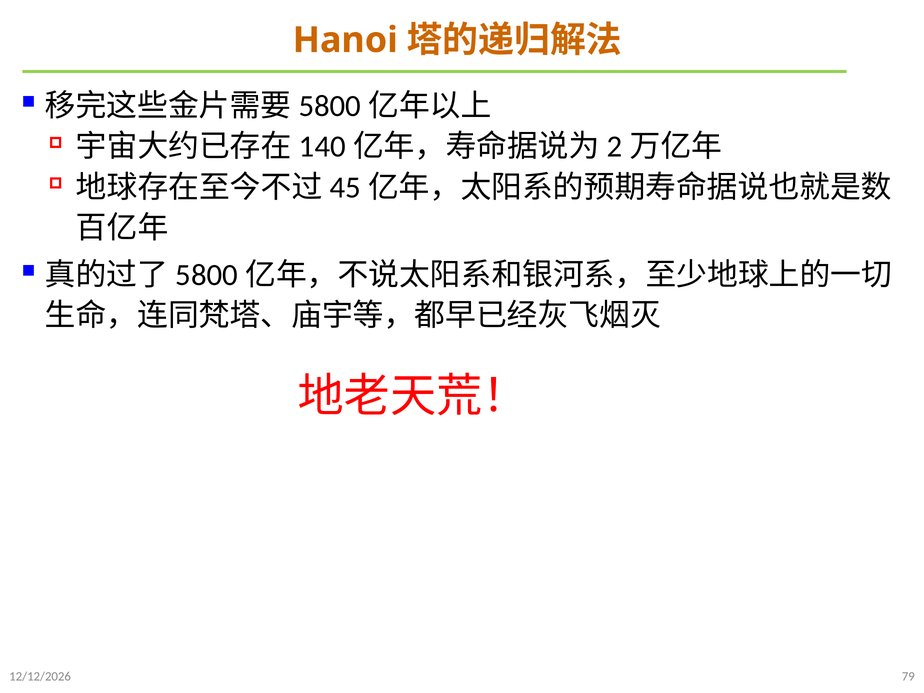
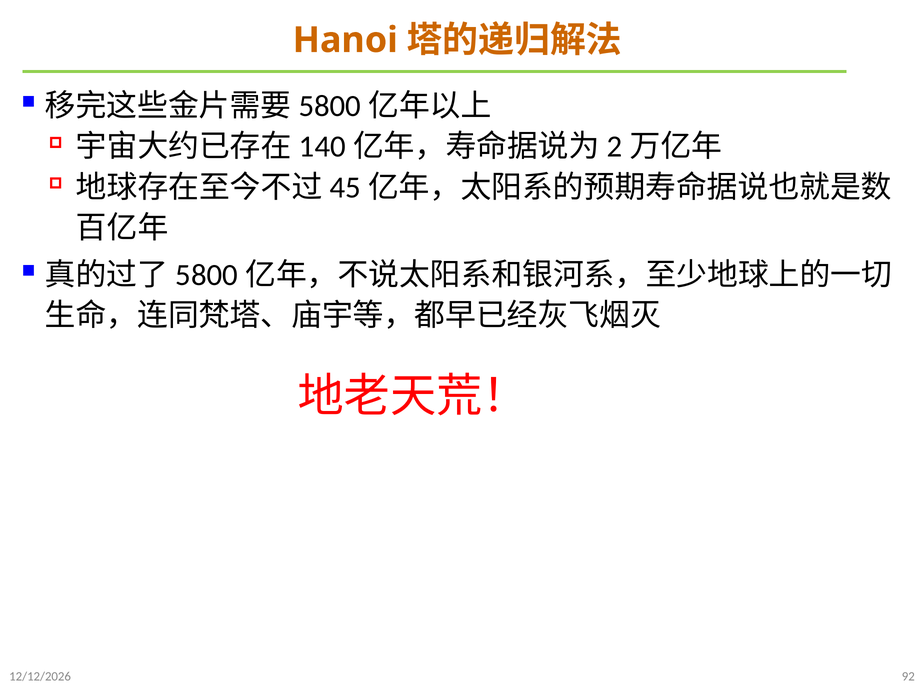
79: 79 -> 92 (908, 677)
